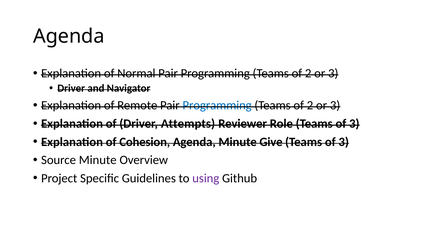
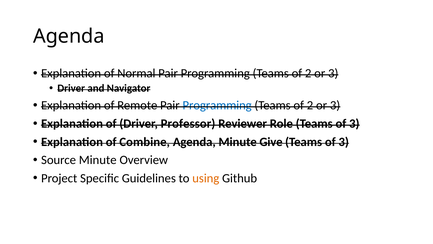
Attempts: Attempts -> Professor (188, 123)
Cohesion: Cohesion -> Combine (145, 142)
using colour: purple -> orange (206, 178)
